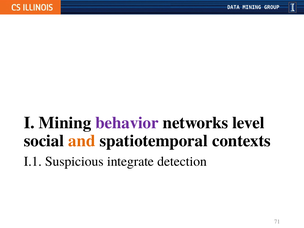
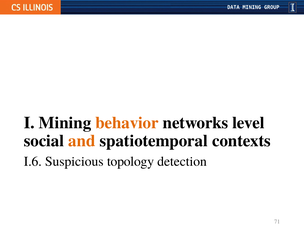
behavior colour: purple -> orange (127, 123)
I.1: I.1 -> I.6 (33, 161)
integrate: integrate -> topology (131, 161)
